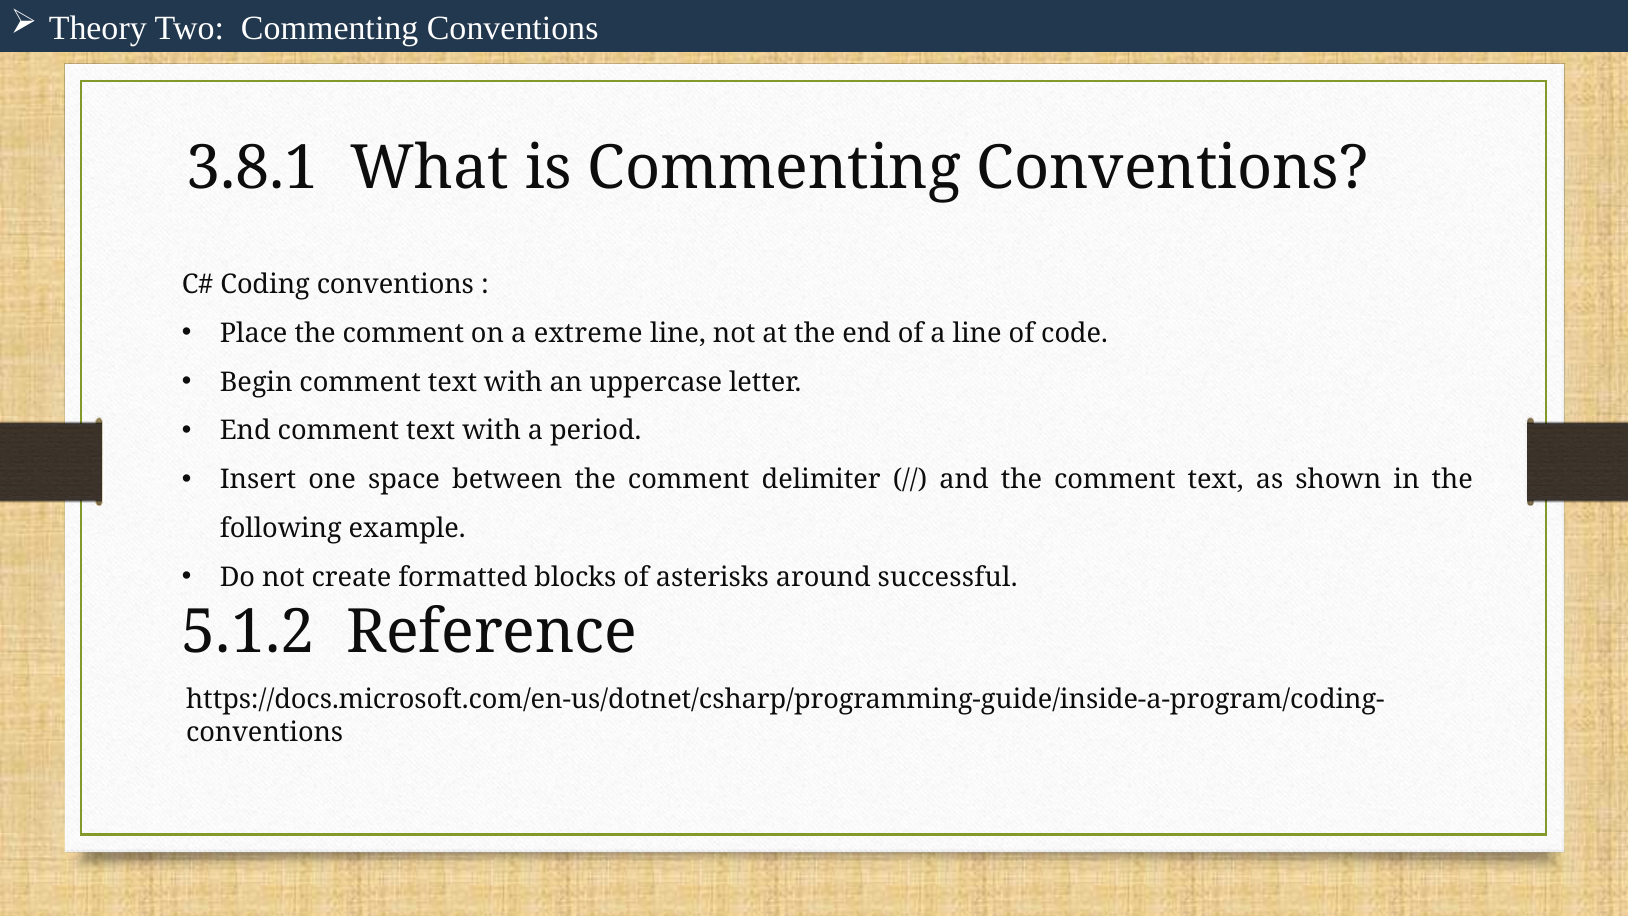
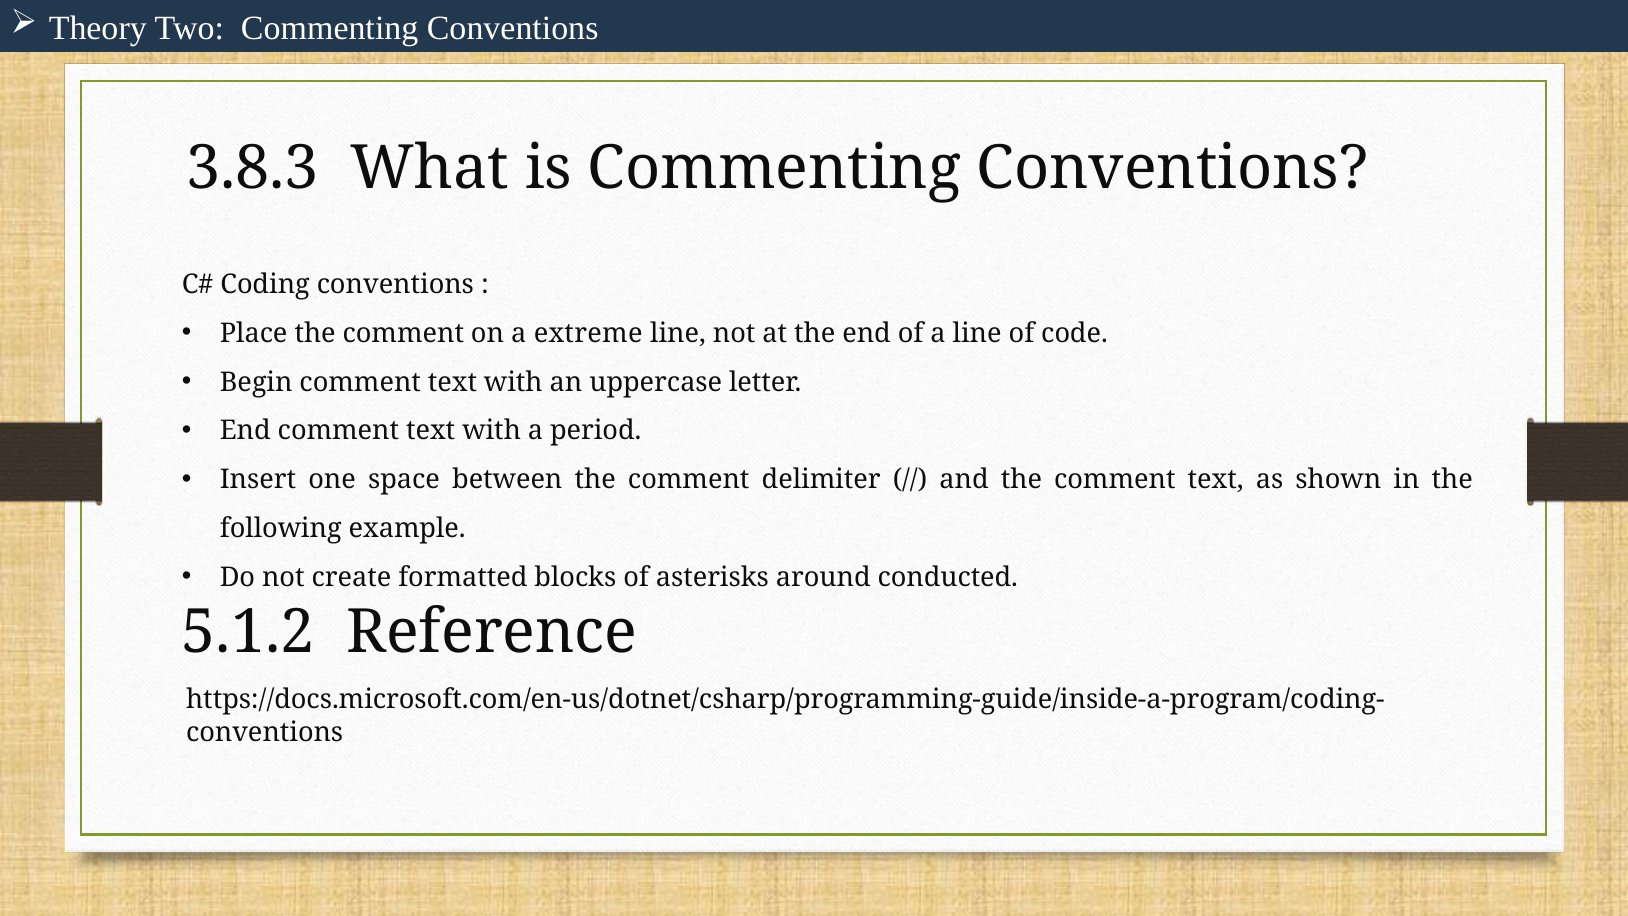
3.8.1: 3.8.1 -> 3.8.3 (253, 169)
successful: successful -> conducted (948, 577)
